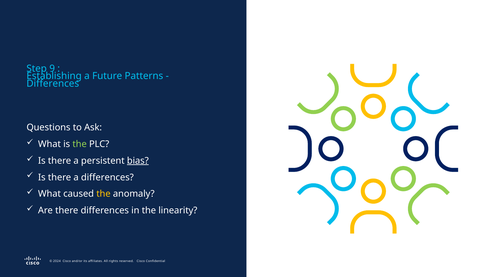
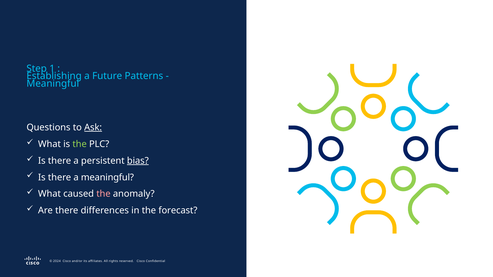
9: 9 -> 1 (52, 69)
Differences: Differences -> Meaningful (53, 84)
Ask underline: none -> present (93, 128)
a differences: differences -> meaningful (107, 178)
the colour: yellow -> pink (103, 194)
linearity: linearity -> forecast (178, 211)
